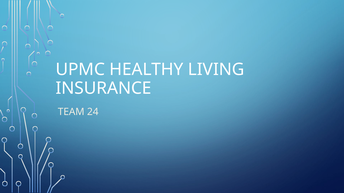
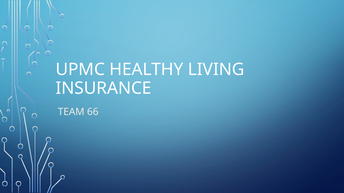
24: 24 -> 66 (93, 112)
